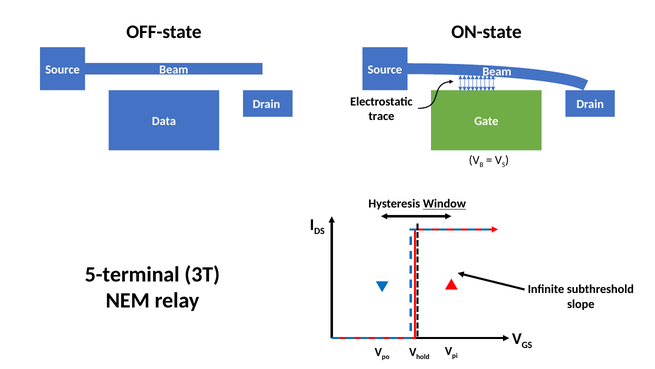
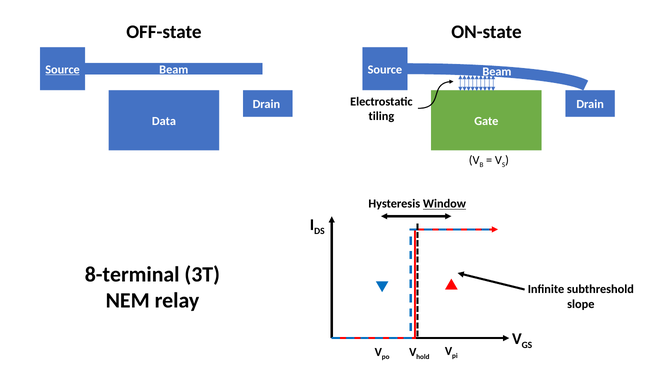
Source underline: none -> present (63, 69)
trace: trace -> tiling (381, 116)
5-terminal: 5-terminal -> 8-terminal (132, 274)
